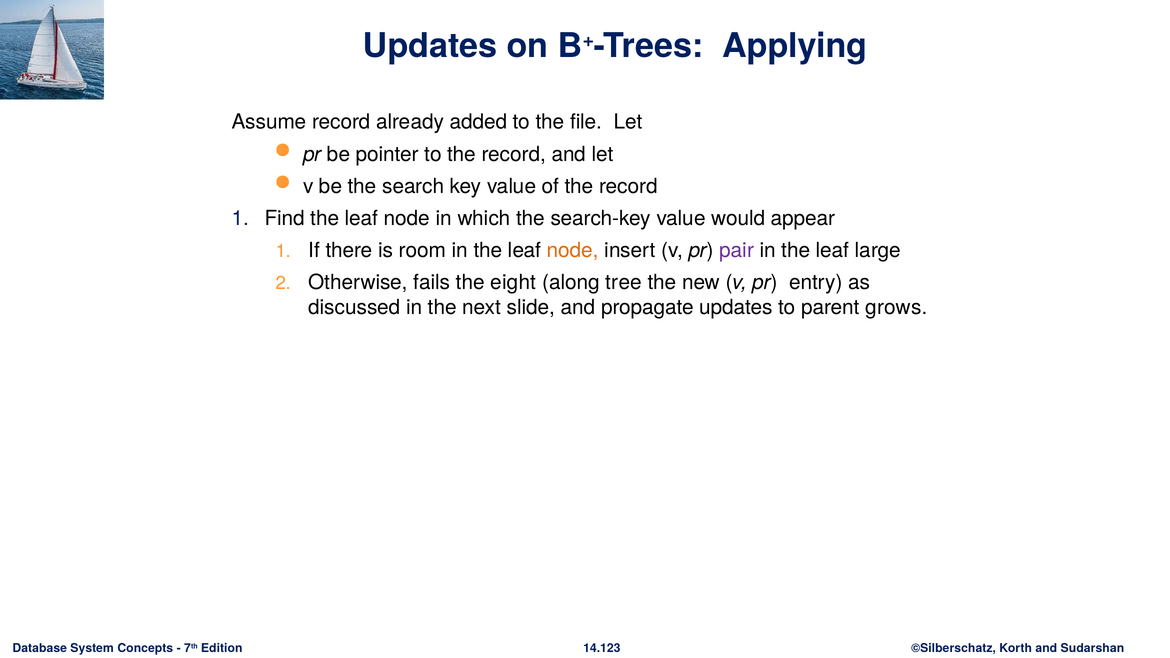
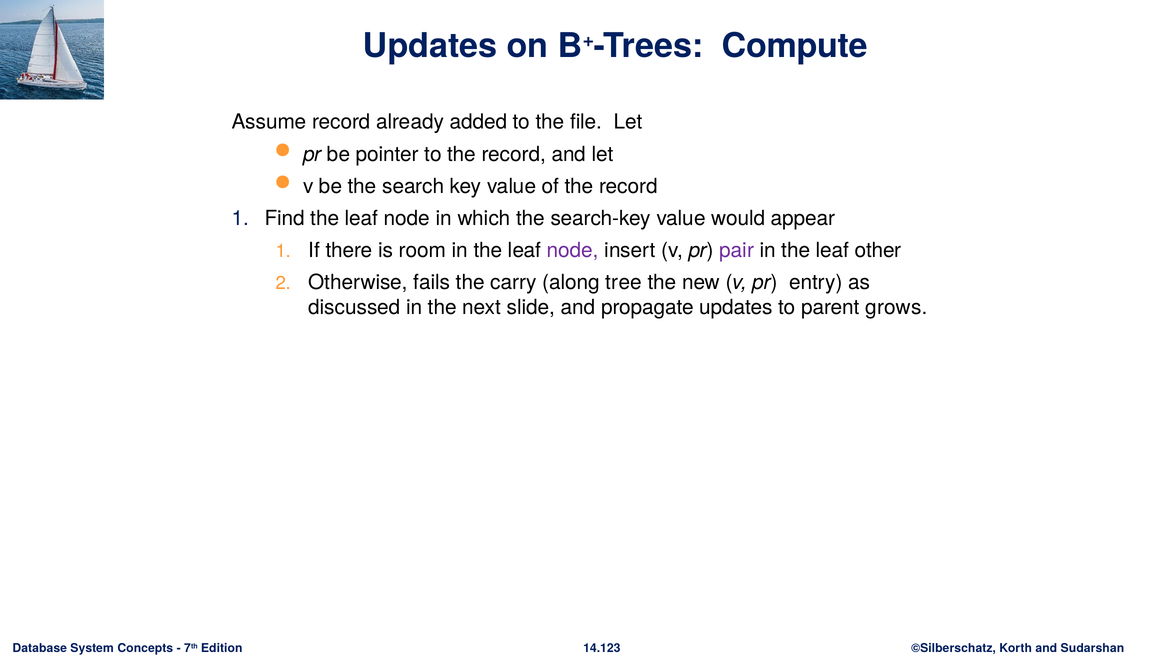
Applying: Applying -> Compute (795, 46)
node colour: orange -> purple (573, 251)
large: large -> other (878, 251)
eight: eight -> carry (513, 283)
